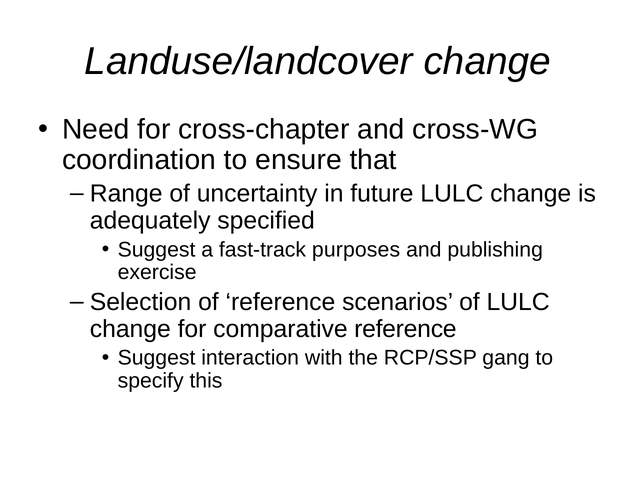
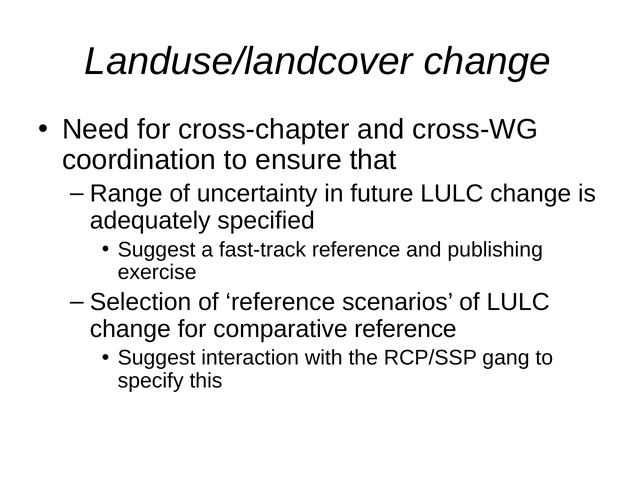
fast-track purposes: purposes -> reference (356, 250)
